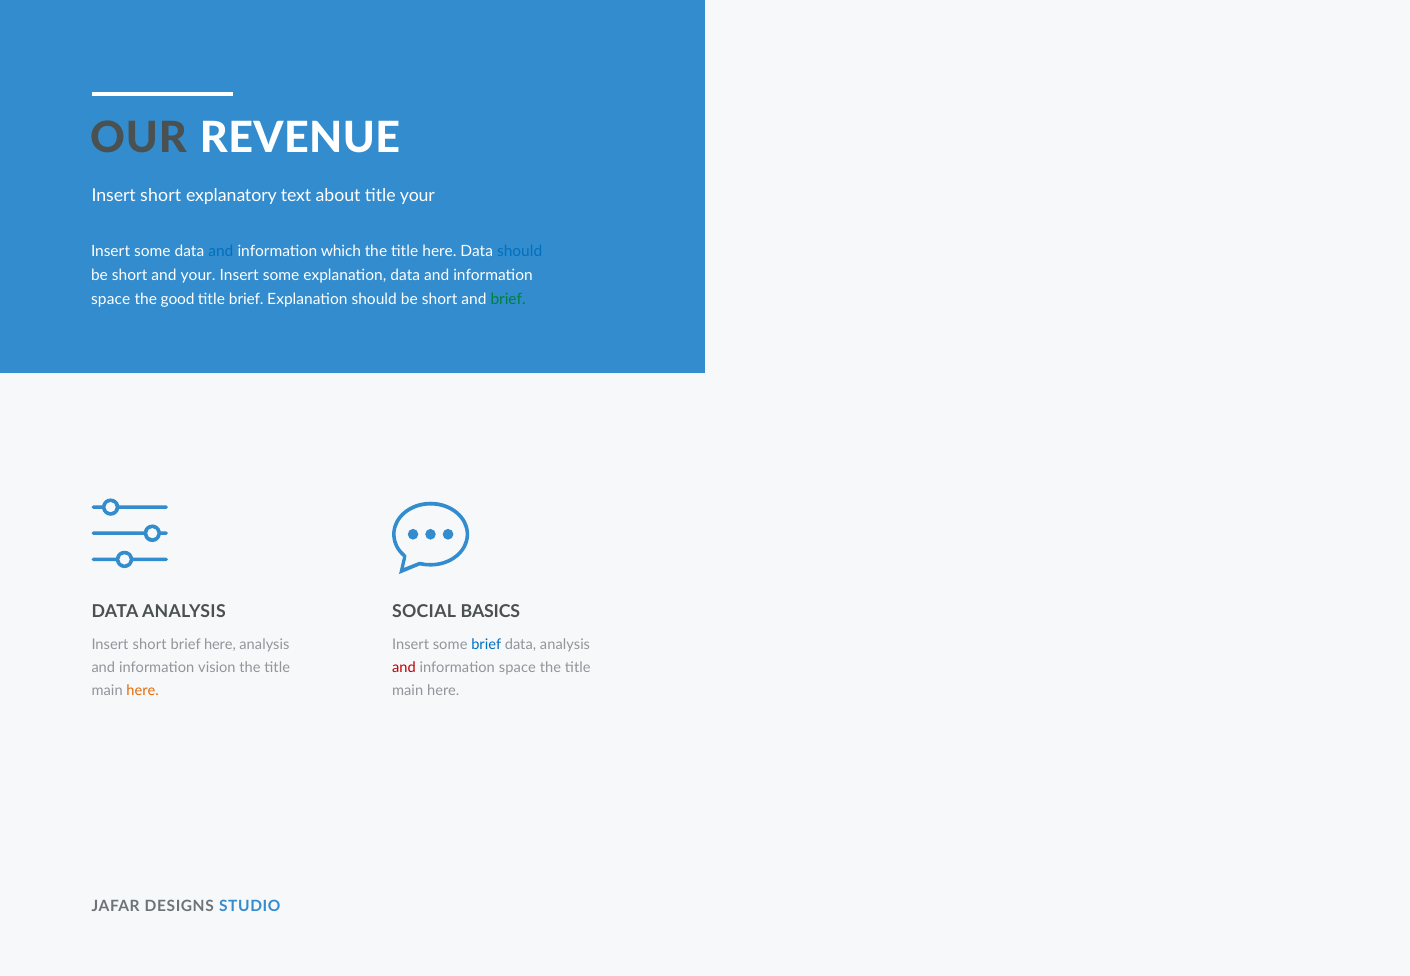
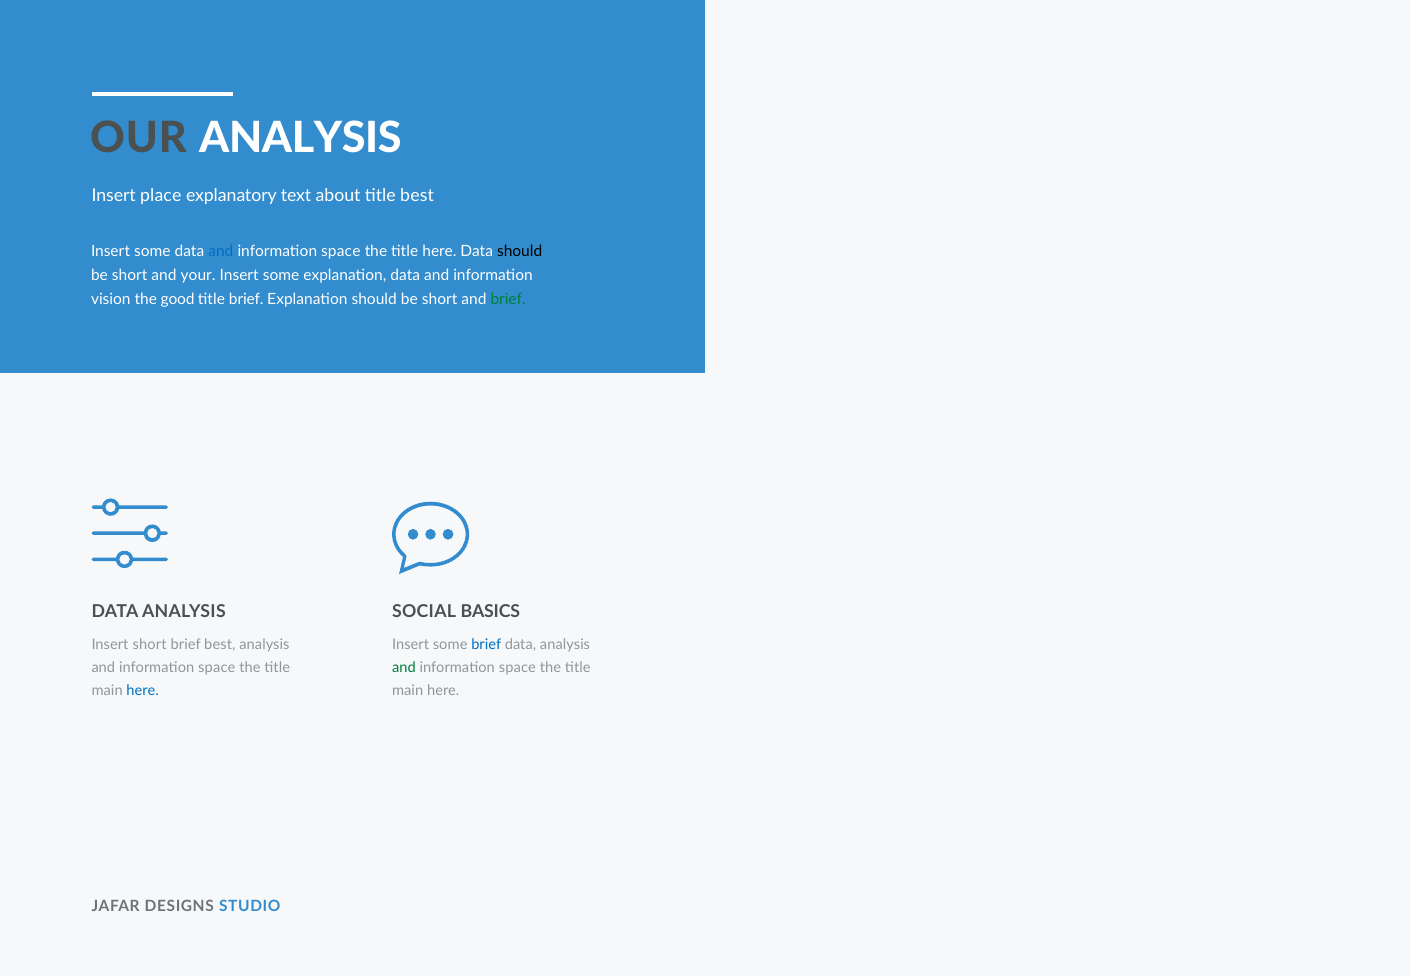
OUR REVENUE: REVENUE -> ANALYSIS (300, 139)
short: short -> place (161, 196)
title your: your -> best (417, 196)
which: which -> space (341, 251)
should colour: blue -> black (520, 251)
space: space -> vision (111, 300)
brief here: here -> best (220, 645)
vision: vision -> space (217, 668)
and colour: red -> green (404, 668)
here colour: orange -> blue (143, 691)
